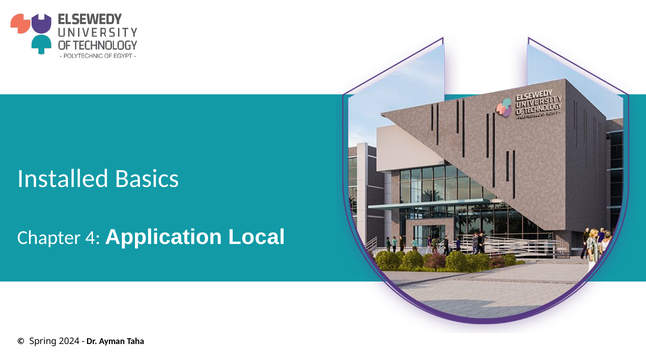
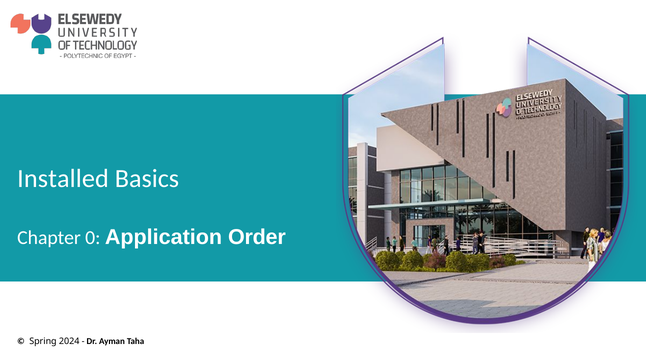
4: 4 -> 0 (93, 238)
Local: Local -> Order (257, 237)
